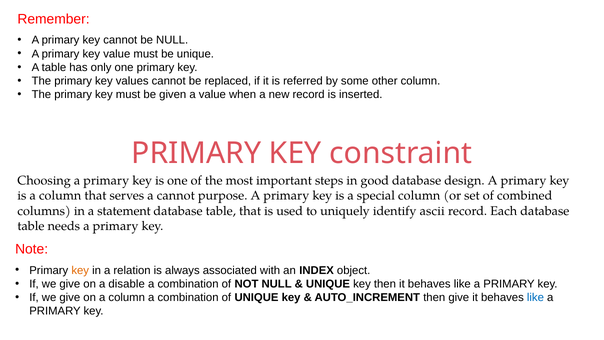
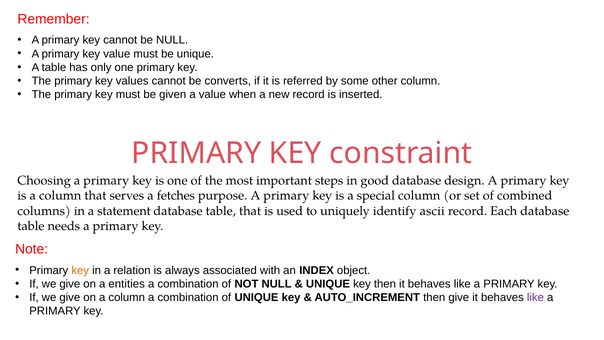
replaced: replaced -> converts (228, 81)
a cannot: cannot -> fetches (176, 196)
disable: disable -> entities (127, 284)
like colour: blue -> purple (535, 297)
